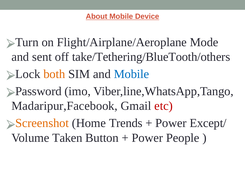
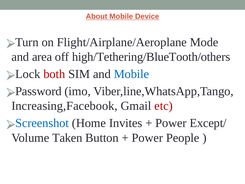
sent: sent -> area (42, 57)
take/Tethering/BlueTooth/others: take/Tethering/BlueTooth/others -> high/Tethering/BlueTooth/others (151, 57)
both colour: orange -> red (54, 74)
Madaripur,Facebook: Madaripur,Facebook -> Increasing,Facebook (65, 106)
Screenshot colour: orange -> blue (42, 123)
Trends: Trends -> Invites (126, 123)
